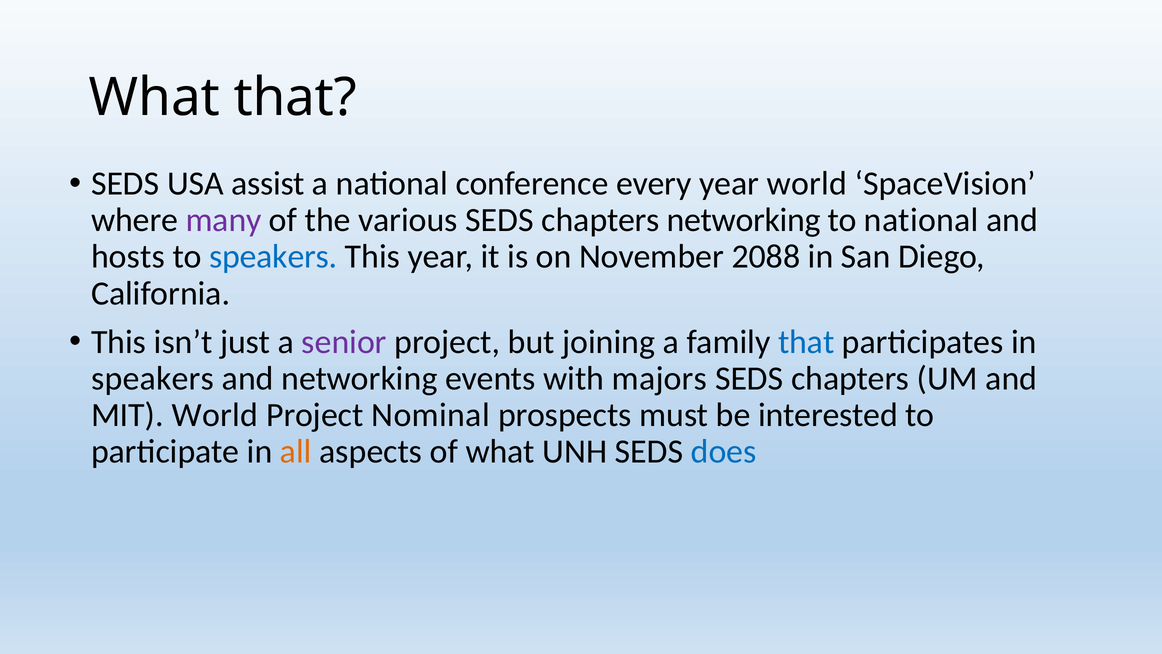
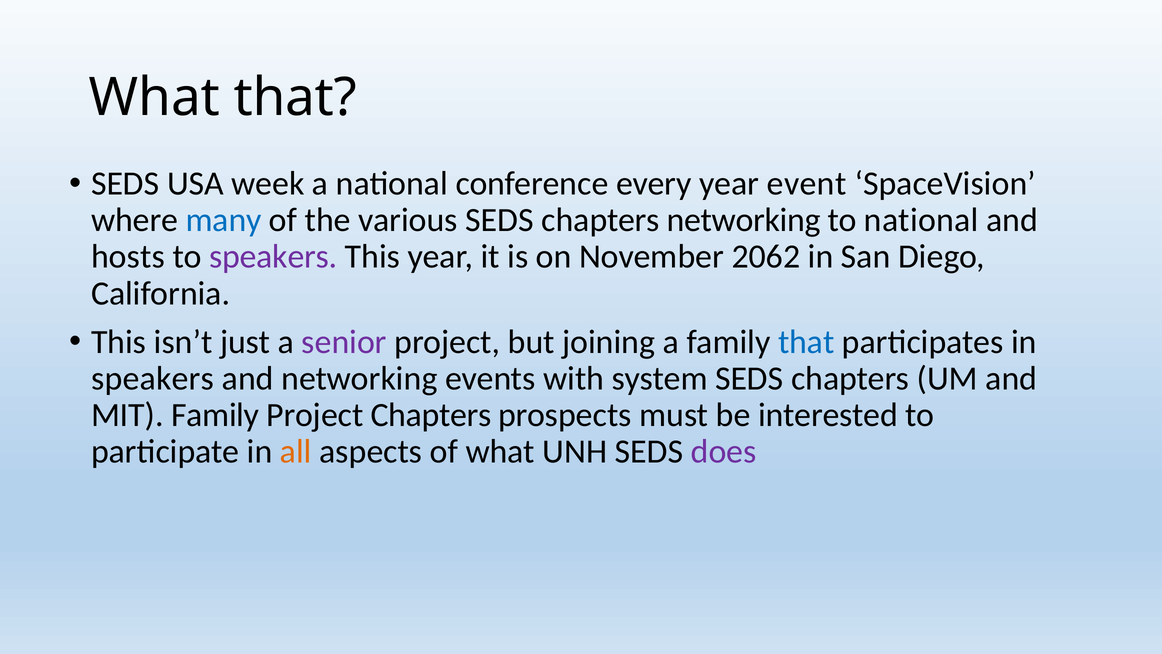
assist: assist -> week (268, 184)
year world: world -> event (807, 184)
many colour: purple -> blue (224, 220)
speakers colour: blue -> purple (273, 257)
2088: 2088 -> 2062 (766, 257)
majors: majors -> system (660, 378)
MIT World: World -> Family (215, 415)
Project Nominal: Nominal -> Chapters (431, 415)
does colour: blue -> purple (724, 451)
